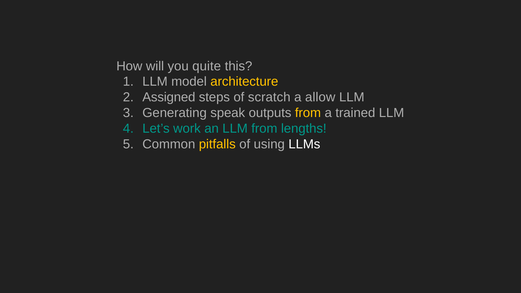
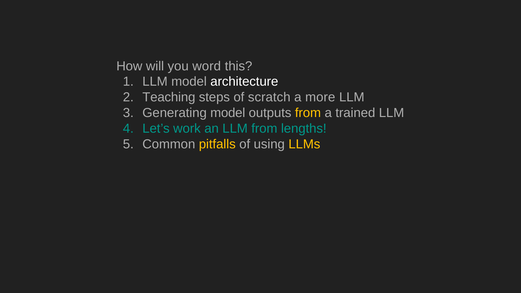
quite: quite -> word (207, 66)
architecture colour: yellow -> white (244, 82)
Assigned: Assigned -> Teaching (169, 97)
allow: allow -> more (320, 97)
Generating speak: speak -> model (228, 113)
LLMs colour: white -> yellow (304, 144)
